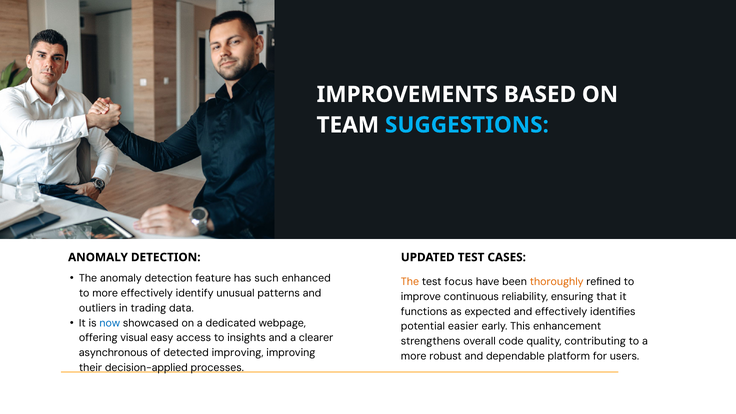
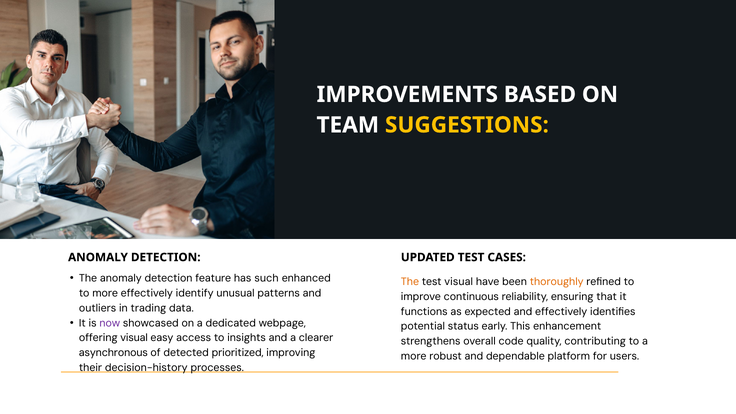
SUGGESTIONS colour: light blue -> yellow (467, 125)
test focus: focus -> visual (459, 282)
now colour: blue -> purple (110, 323)
easier: easier -> status (463, 326)
detected improving: improving -> prioritized (238, 353)
decision-applied: decision-applied -> decision-history (146, 368)
